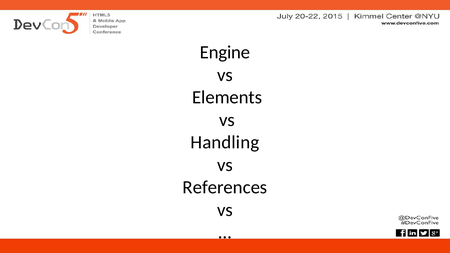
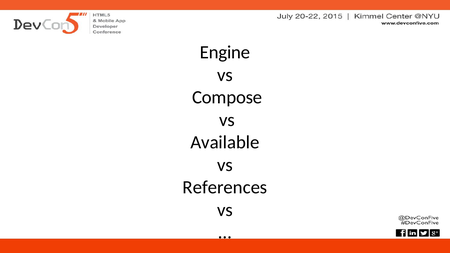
Elements: Elements -> Compose (227, 97)
Handling: Handling -> Available (225, 142)
